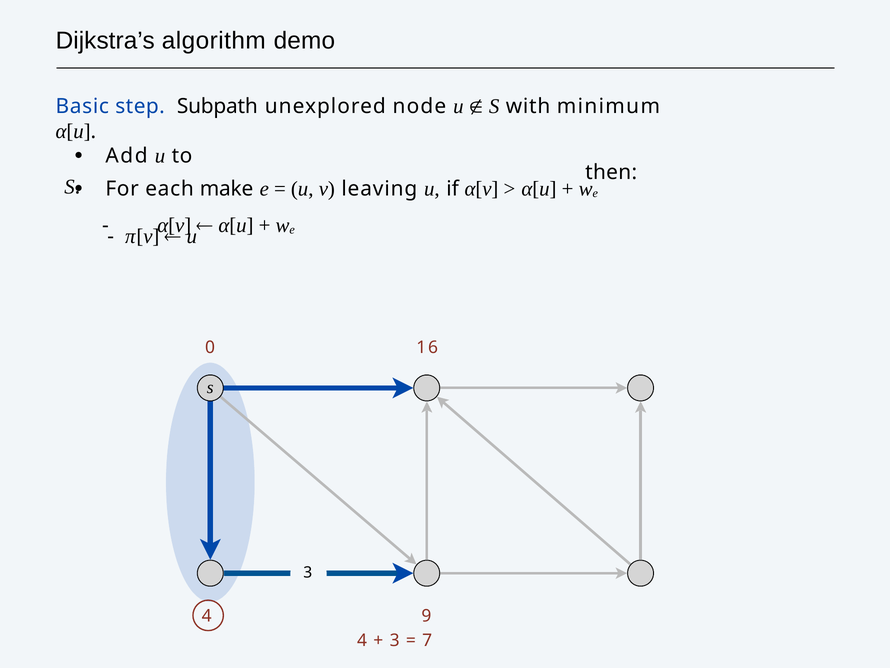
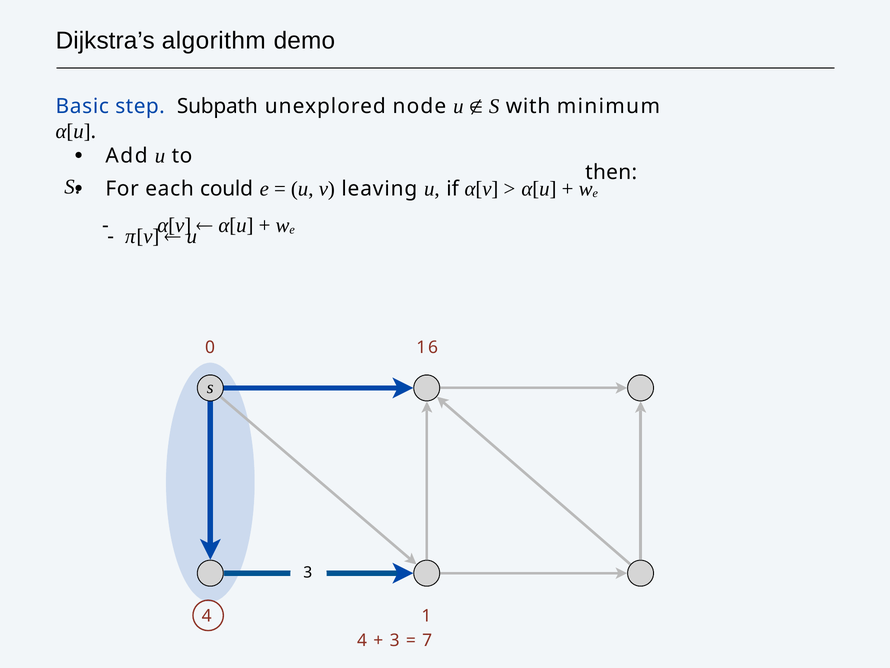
make: make -> could (227, 189)
9: 9 -> 1 (426, 616)
